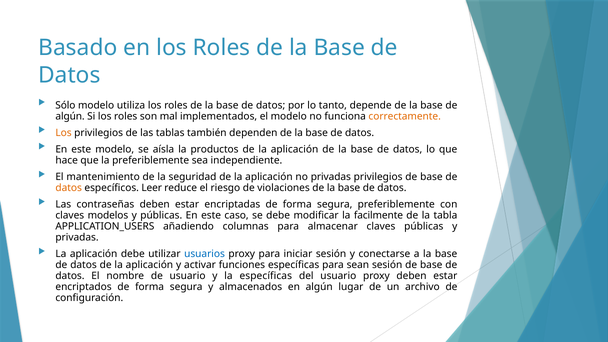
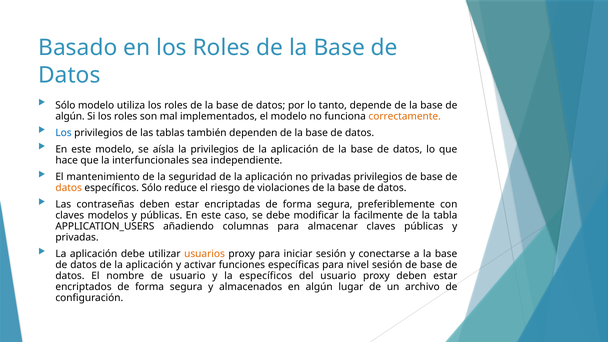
Los colour: orange -> blue (64, 133)
la productos: productos -> privilegios (215, 150)
la preferiblemente: preferiblemente -> interfuncionales (151, 160)
específicos Leer: Leer -> Sólo (152, 188)
usuarios colour: blue -> orange (205, 254)
sean: sean -> nivel (358, 265)
la específicas: específicas -> específicos (266, 276)
